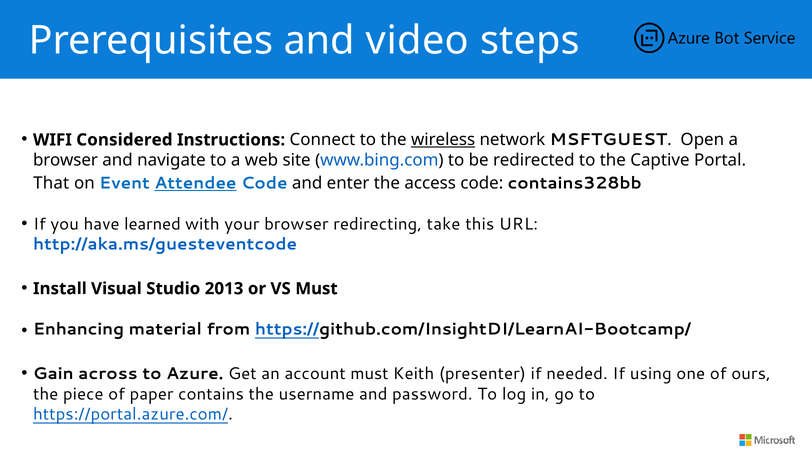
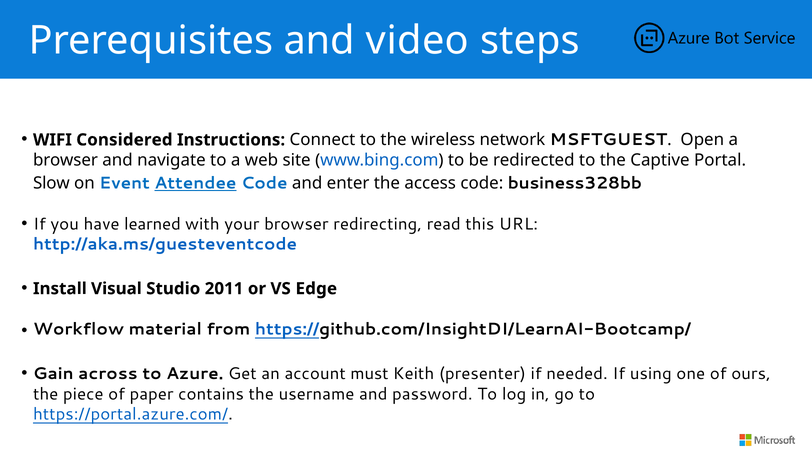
wireless underline: present -> none (443, 140)
That: That -> Slow (51, 183)
contains328bb: contains328bb -> business328bb (575, 183)
take: take -> read (444, 224)
2013: 2013 -> 2011 (224, 288)
VS Must: Must -> Edge (316, 288)
Enhancing: Enhancing -> Workflow (78, 329)
